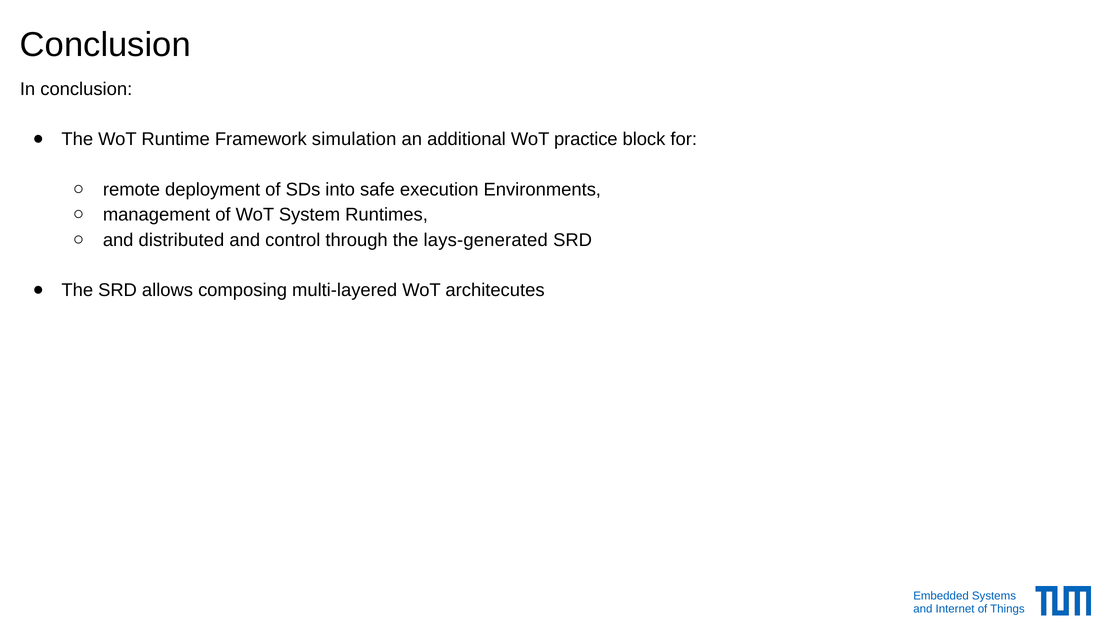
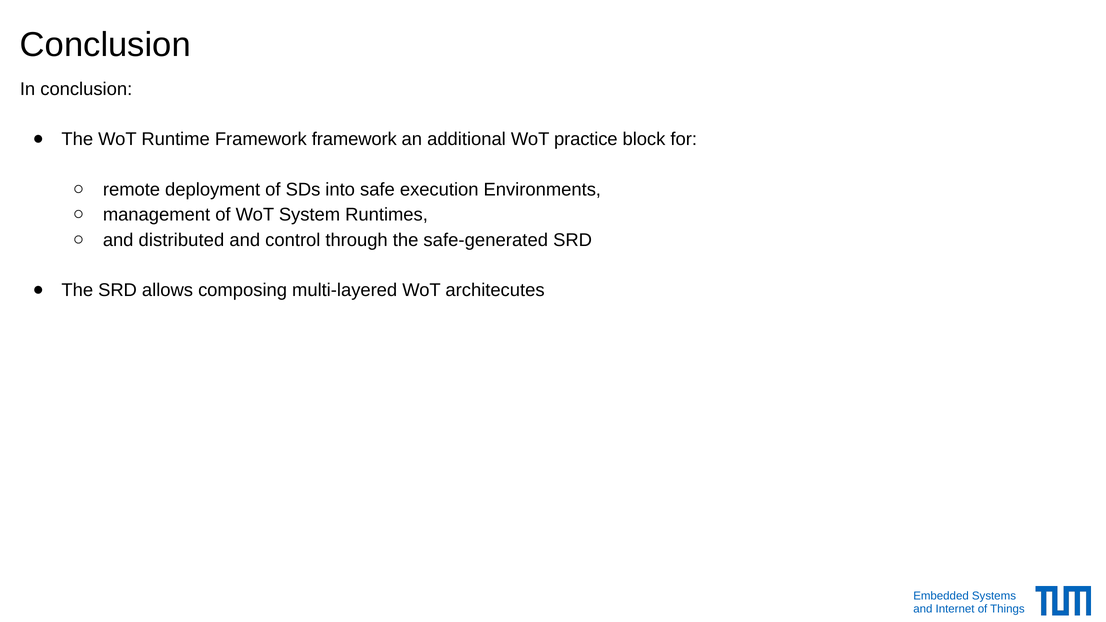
Framework simulation: simulation -> framework (354, 139)
lays-generated: lays-generated -> safe-generated (486, 240)
